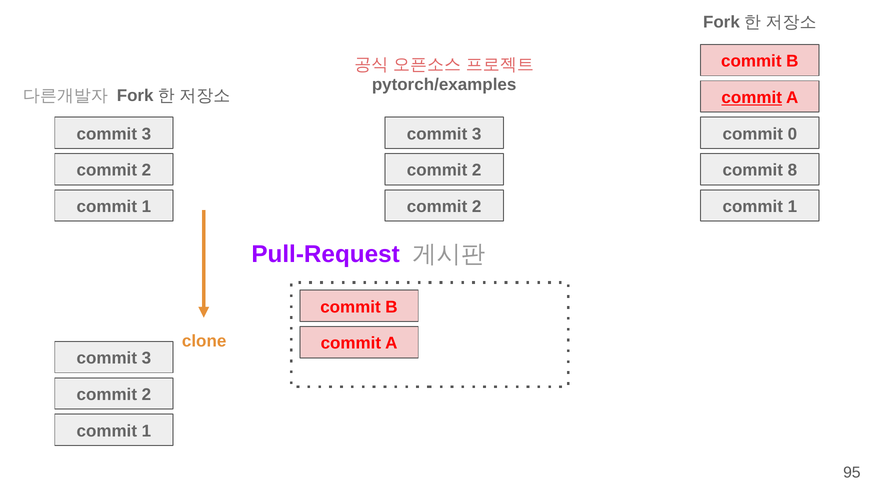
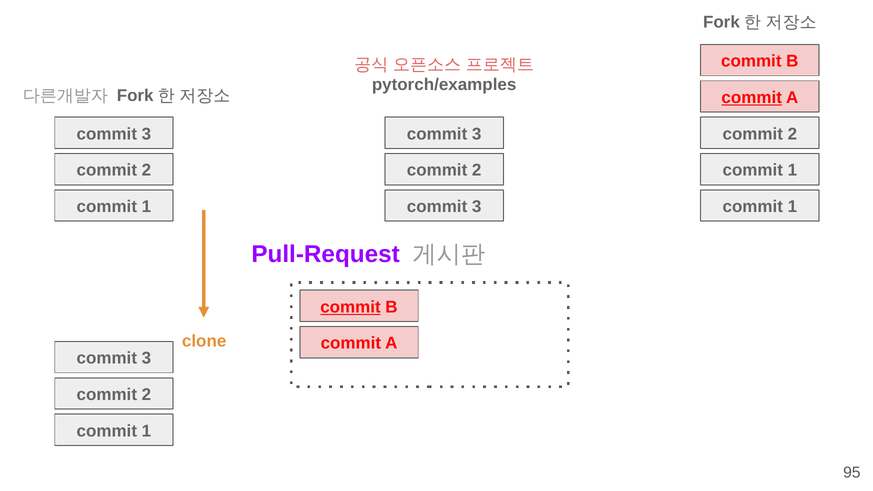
0: 0 -> 2 (792, 134)
8: 8 -> 1 (792, 170)
2: 2 -> 3 (477, 207)
commit underline: none -> present (350, 307)
